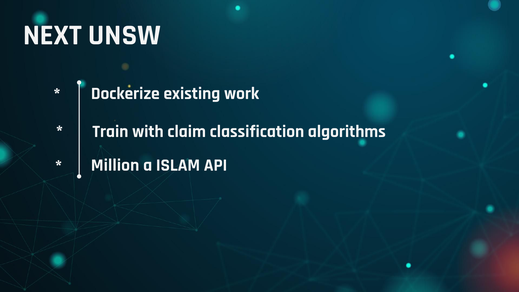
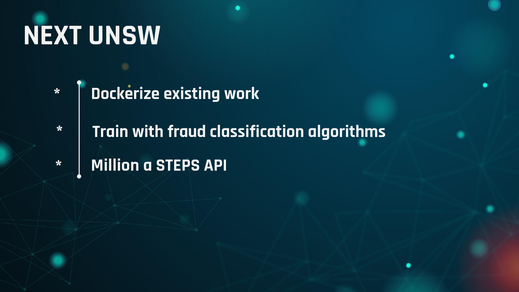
claim: claim -> fraud (187, 132)
ISLAM: ISLAM -> STEPS (178, 165)
